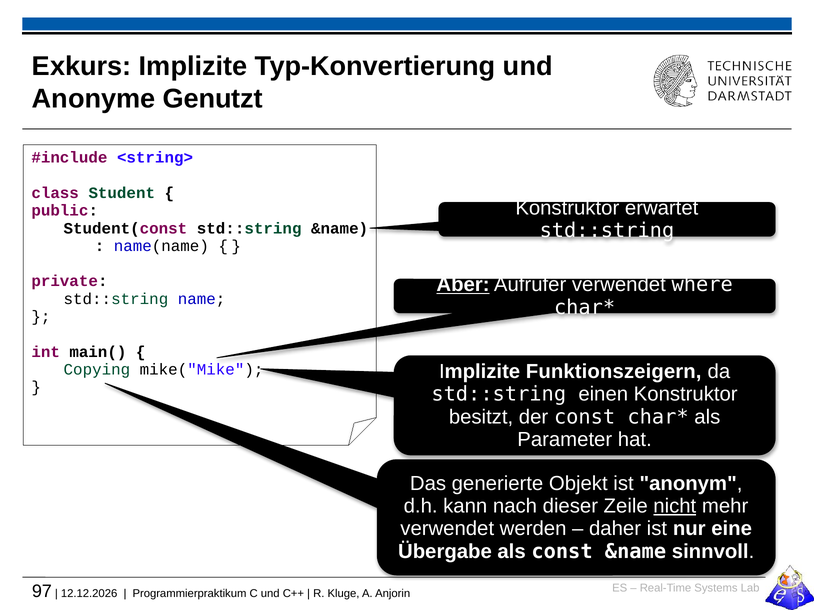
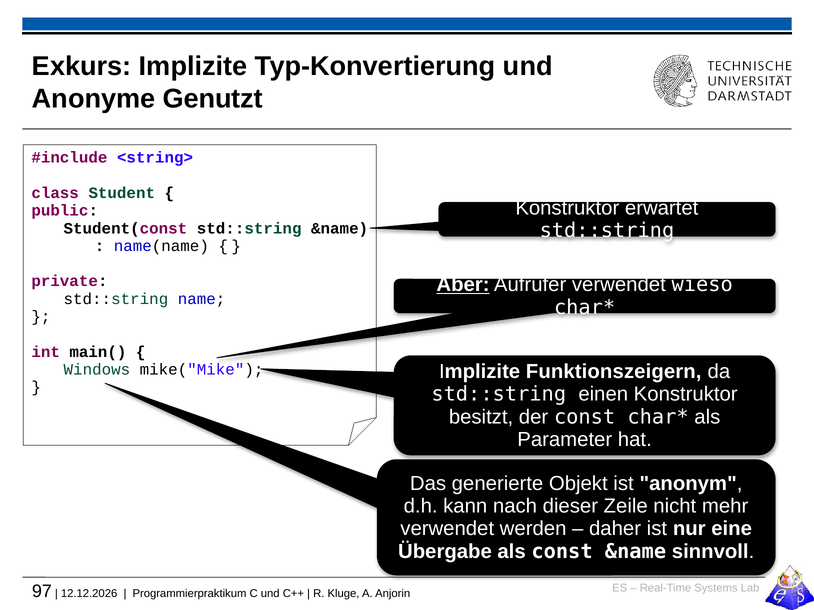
where: where -> wieso (702, 285)
Copying: Copying -> Windows (97, 370)
nicht underline: present -> none (675, 506)
